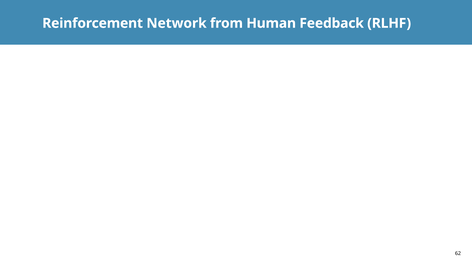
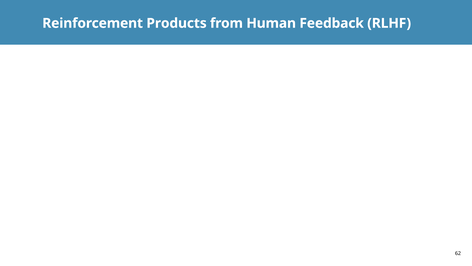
Network: Network -> Products (177, 23)
